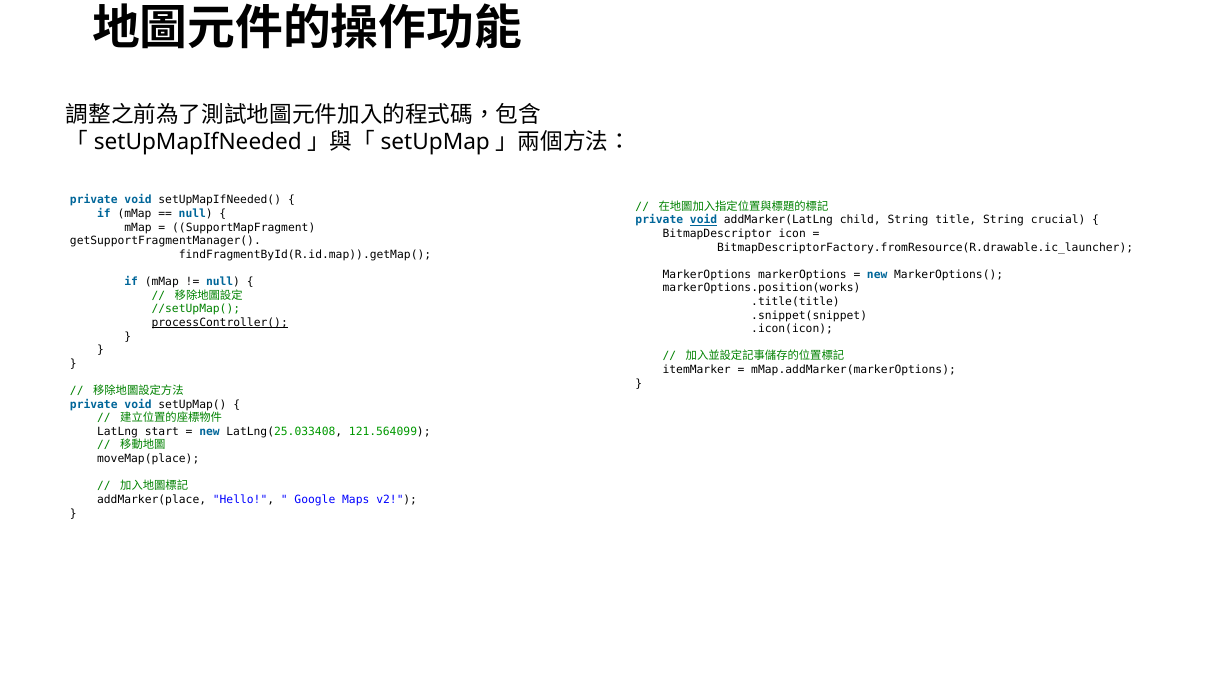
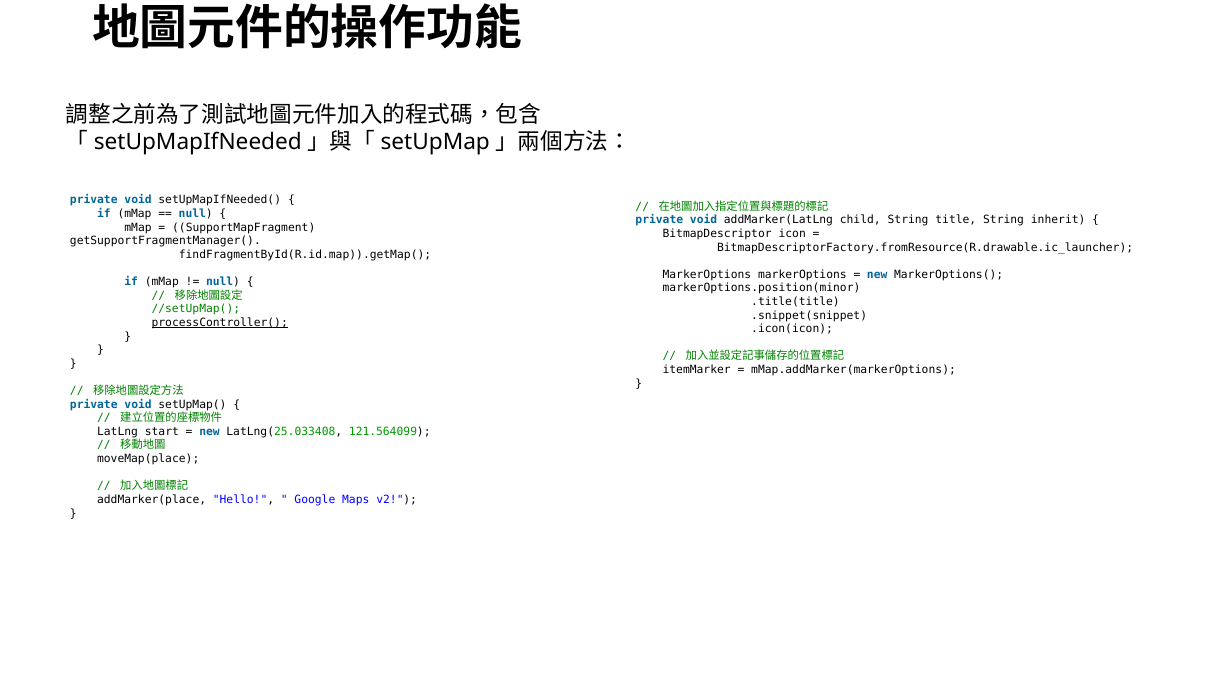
void underline: present -> none (704, 220)
crucial: crucial -> inherit (1058, 220)
markerOptions.position(works: markerOptions.position(works -> markerOptions.position(minor (762, 288)
